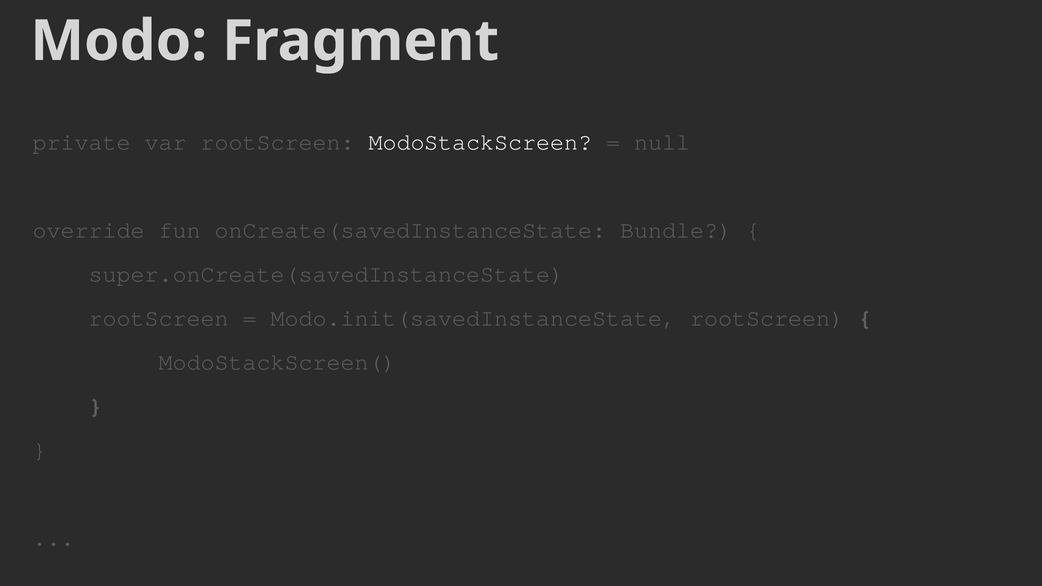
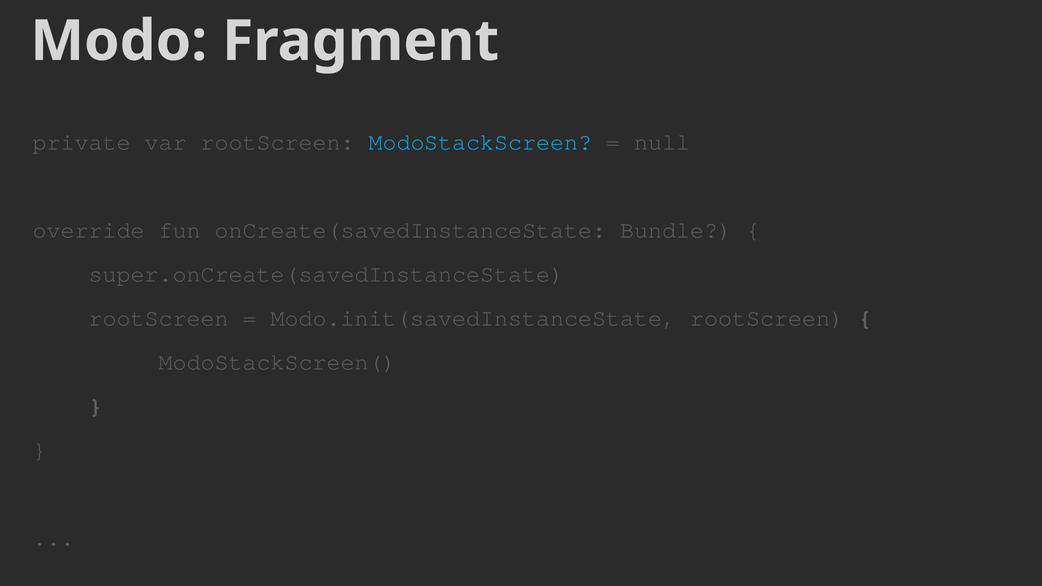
ModoStackScreen colour: white -> light blue (480, 142)
